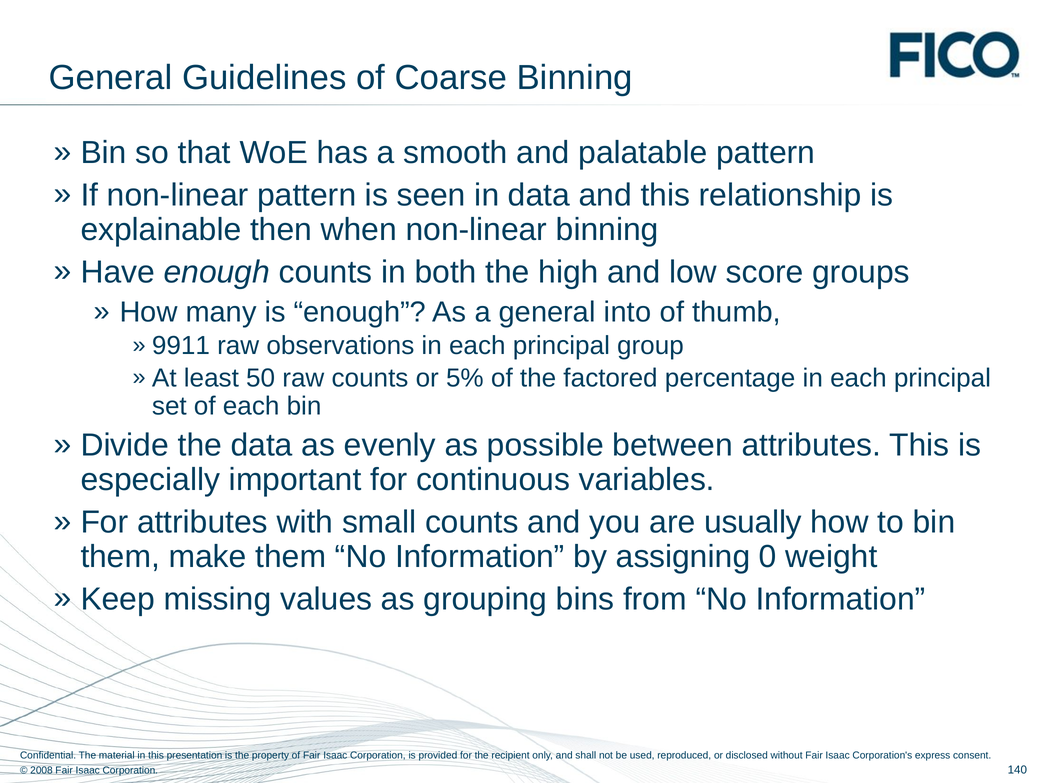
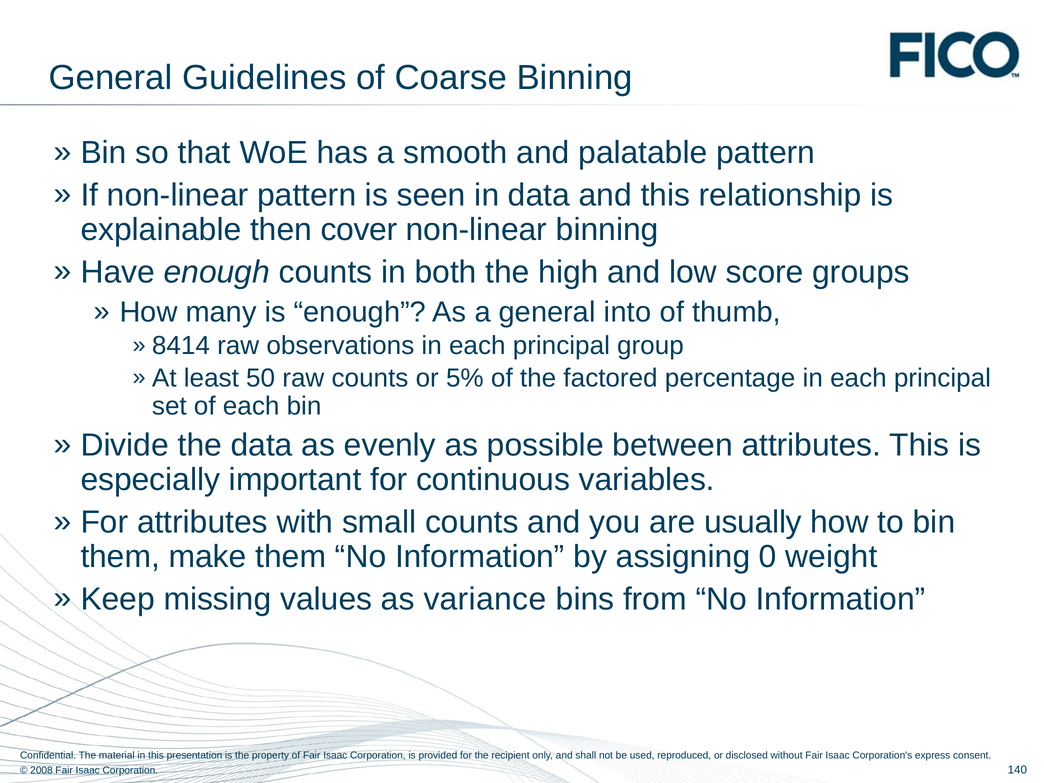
when: when -> cover (359, 230)
9911: 9911 -> 8414 (181, 346)
grouping: grouping -> variance (485, 599)
